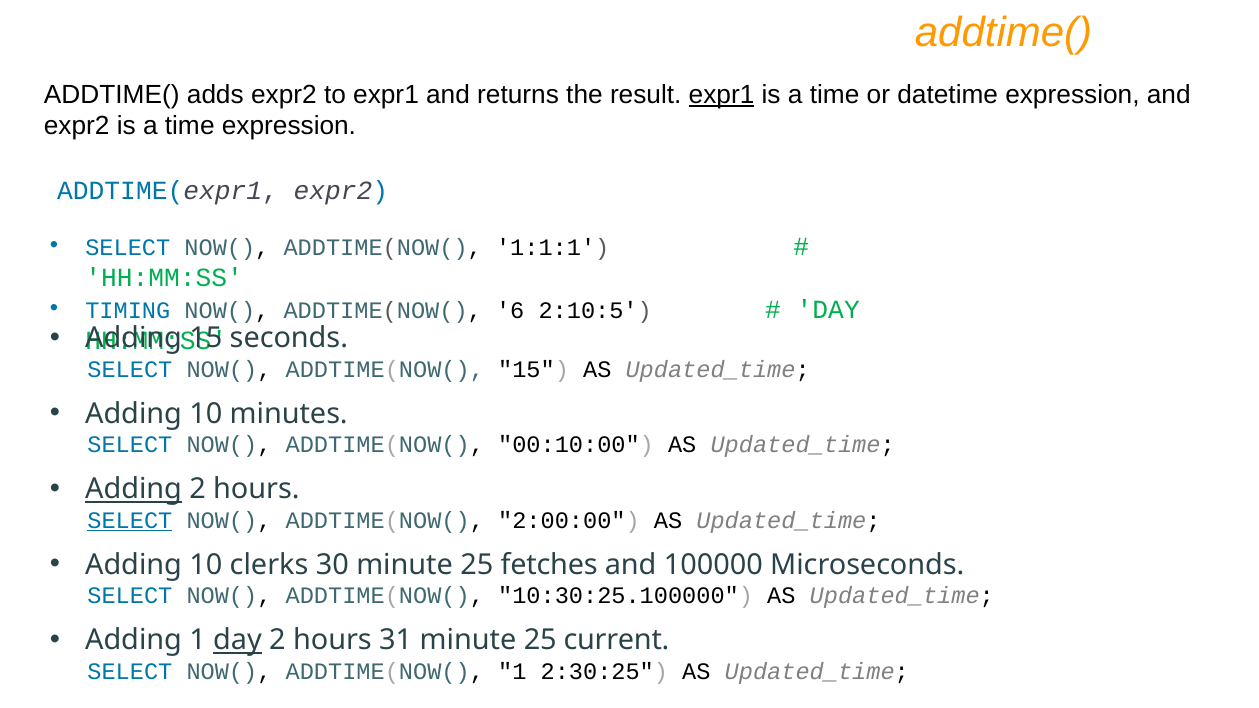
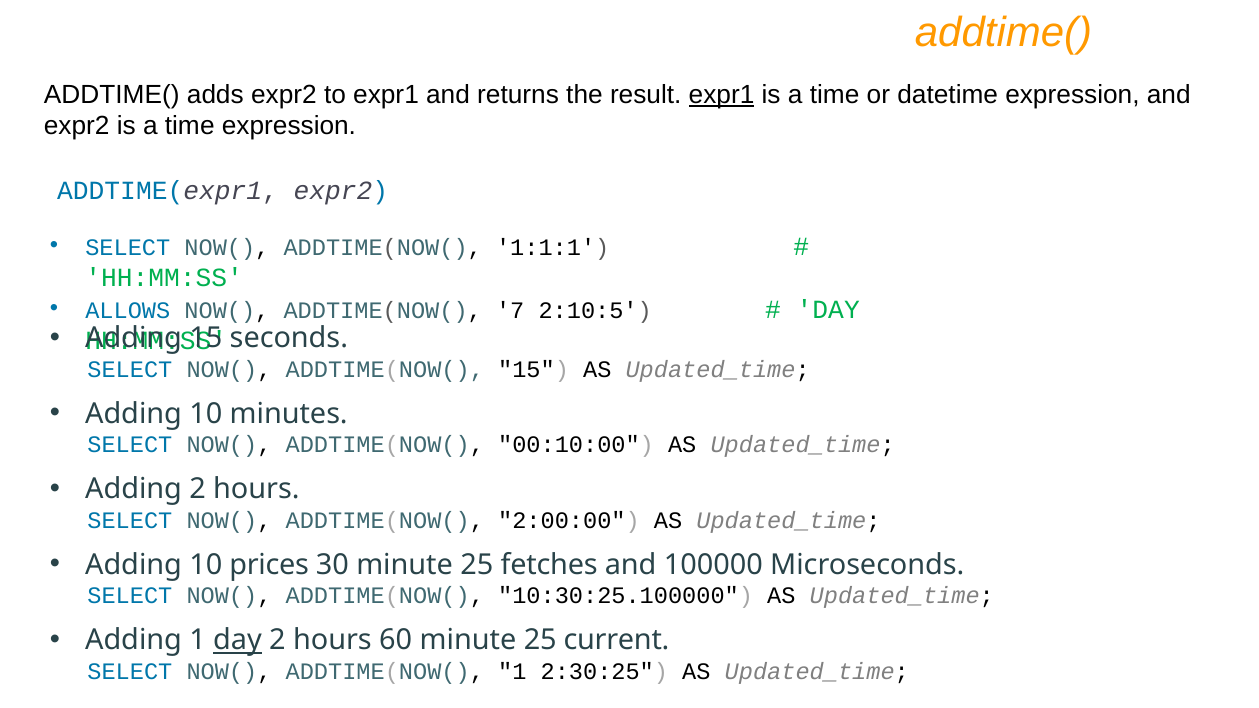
TIMING: TIMING -> ALLOWS (128, 310)
6: 6 -> 7 (510, 310)
Adding underline: present -> none (134, 490)
SELECT underline: present -> none (130, 521)
clerks: clerks -> prices (269, 565)
31: 31 -> 60 (396, 641)
